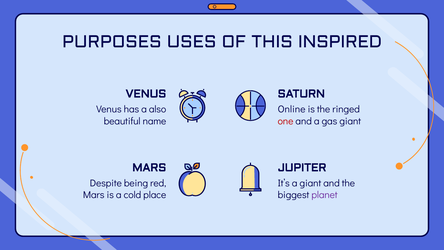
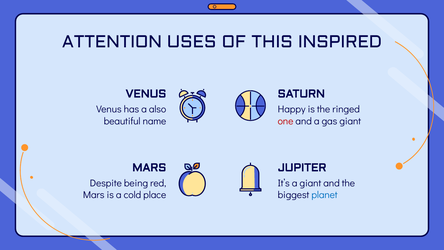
PURPOSES: PURPOSES -> ATTENTION (112, 42)
Online: Online -> Happy (292, 109)
planet colour: purple -> blue (325, 195)
